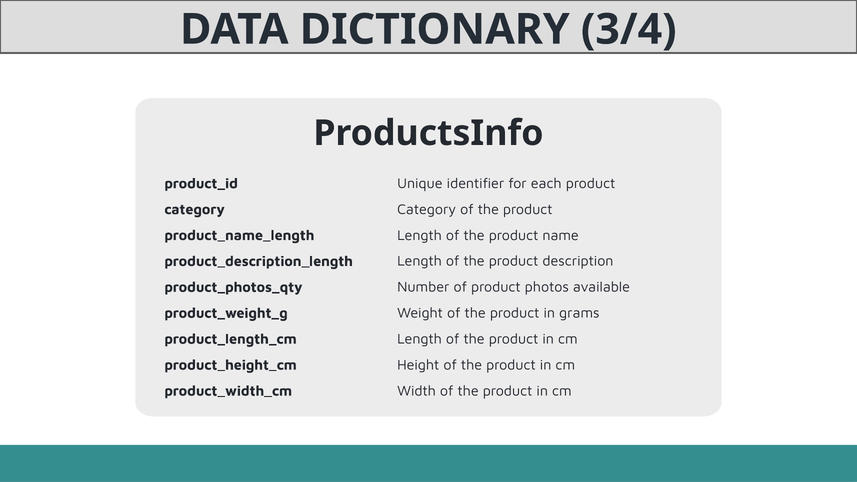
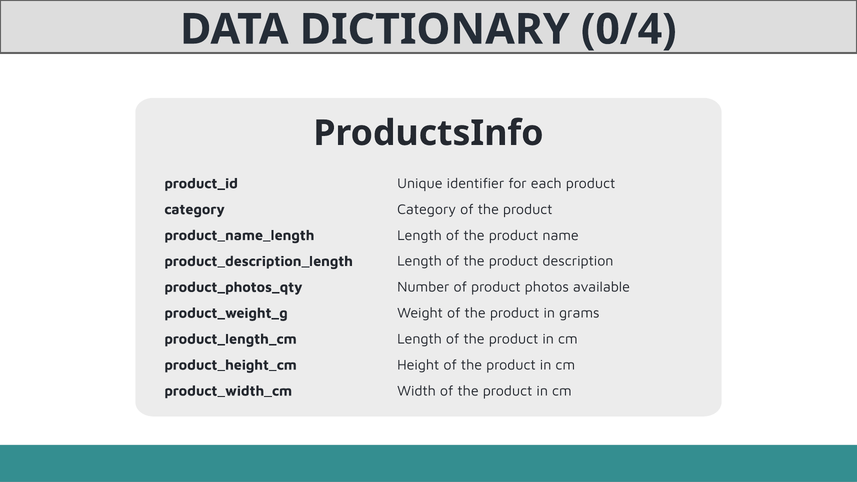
3/4: 3/4 -> 0/4 (629, 30)
